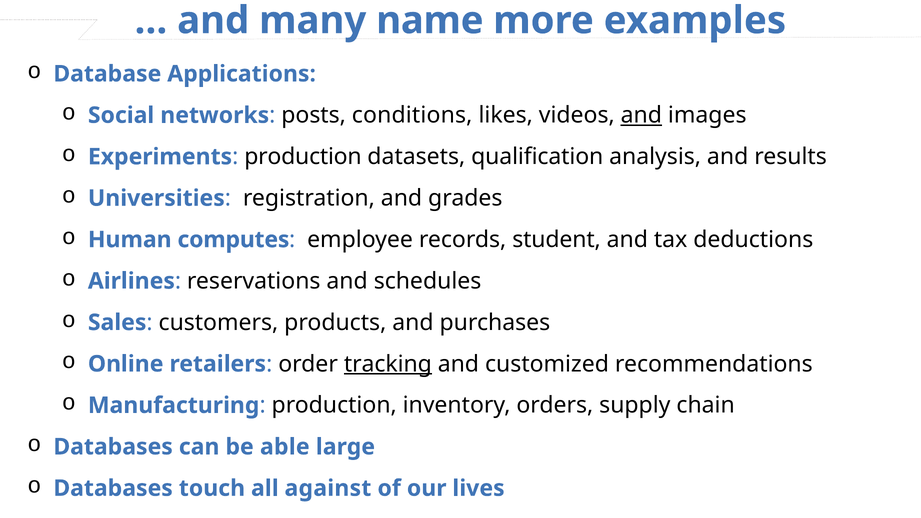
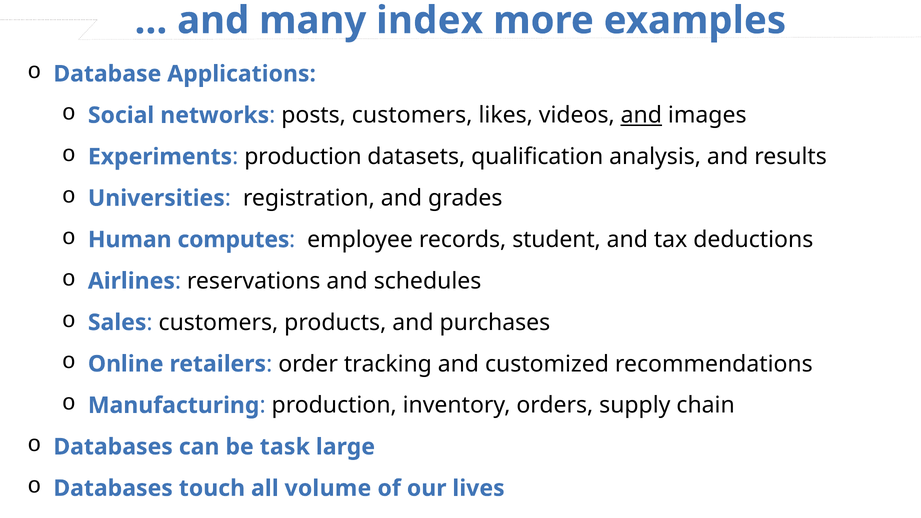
name: name -> index (430, 21)
posts conditions: conditions -> customers (412, 115)
tracking underline: present -> none (388, 364)
able: able -> task (285, 447)
against: against -> volume (328, 488)
